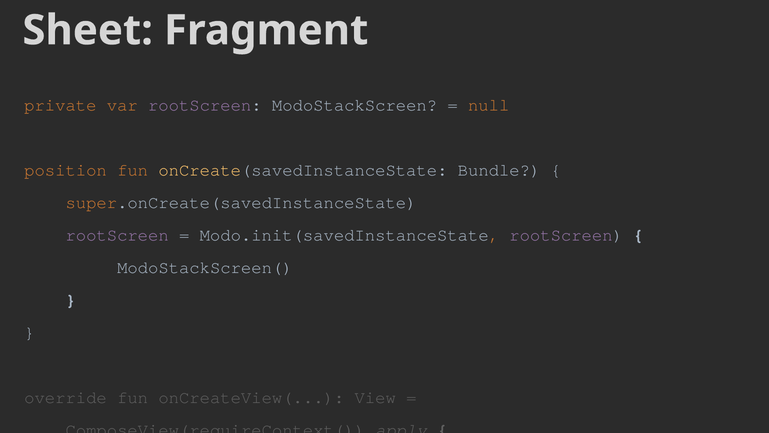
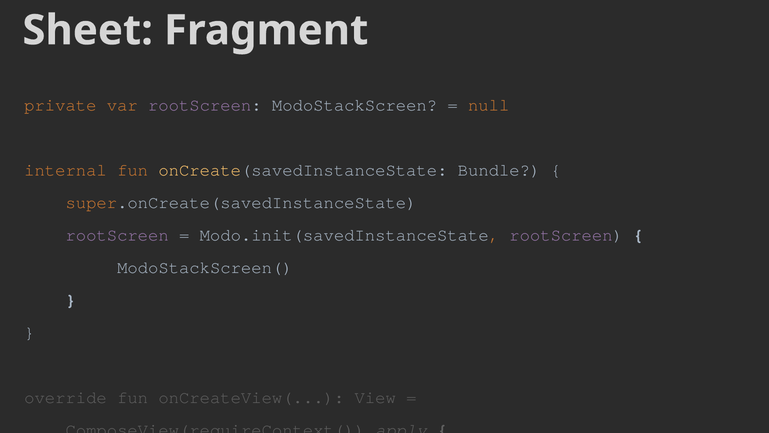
position: position -> internal (66, 170)
